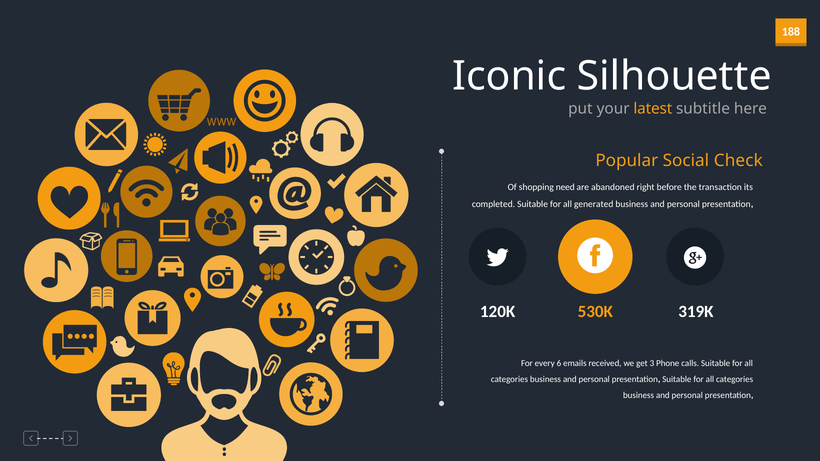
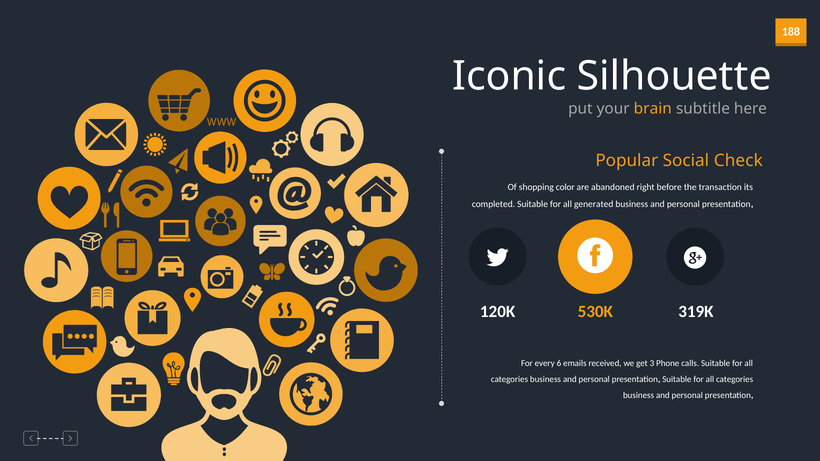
latest: latest -> brain (653, 109)
need: need -> color (565, 187)
